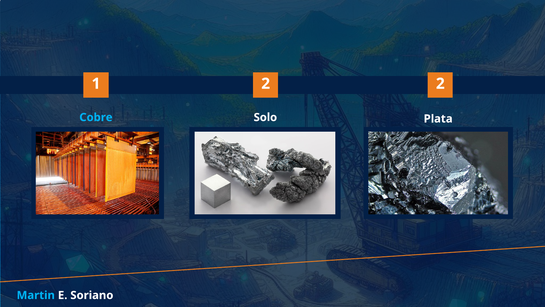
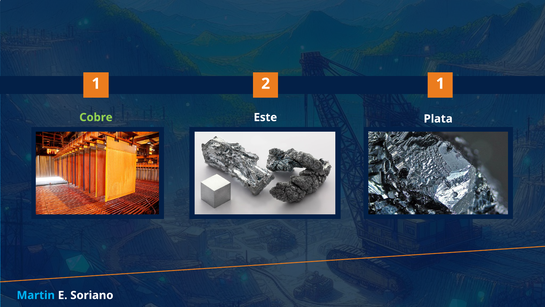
2 2: 2 -> 1 (440, 84)
Cobre colour: light blue -> light green (96, 117)
Solo: Solo -> Este (265, 117)
